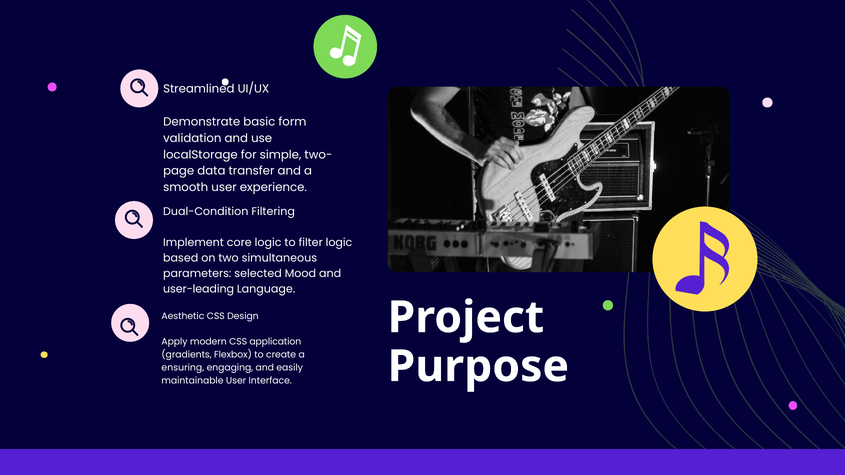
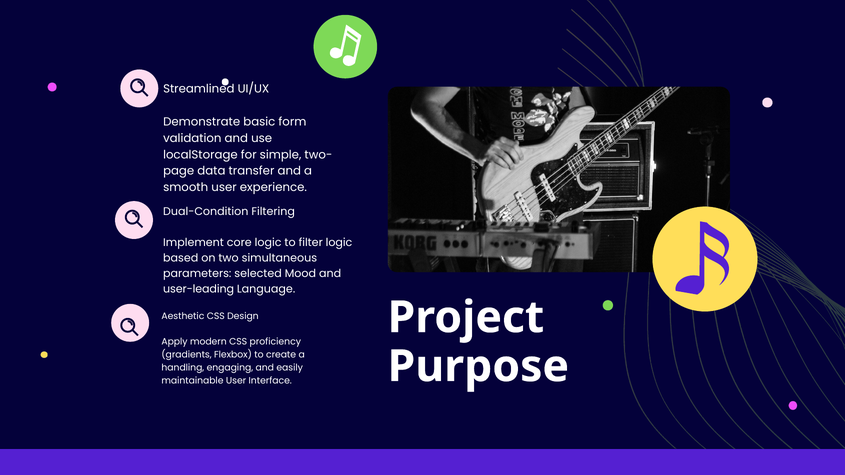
application: application -> proficiency (275, 342)
ensuring: ensuring -> handling (183, 368)
